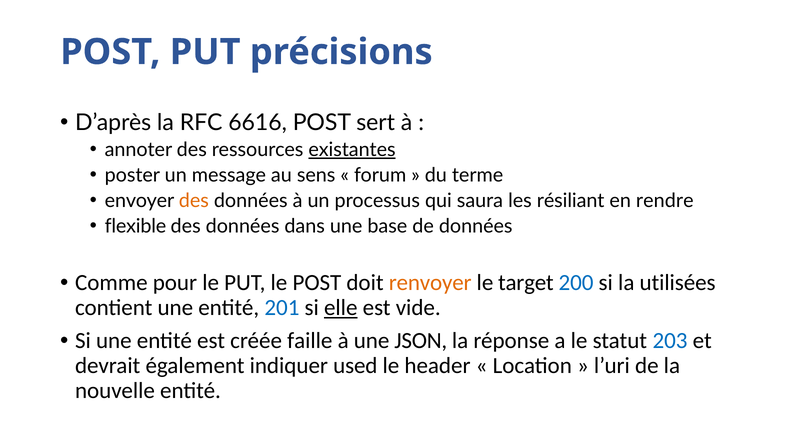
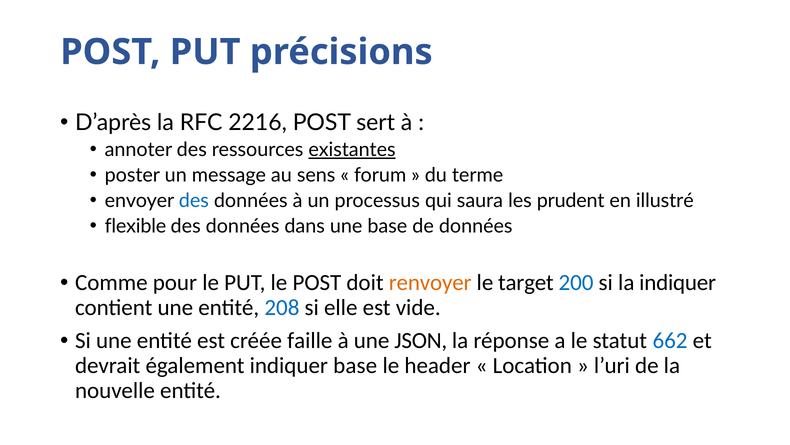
6616: 6616 -> 2216 (258, 122)
des colour: orange -> blue (194, 200)
résiliant: résiliant -> prudent (571, 200)
rendre: rendre -> illustré (665, 200)
la utilisées: utilisées -> indiquer (678, 282)
201: 201 -> 208 (282, 307)
elle underline: present -> none (341, 307)
203: 203 -> 662 (670, 340)
indiquer used: used -> base (355, 365)
